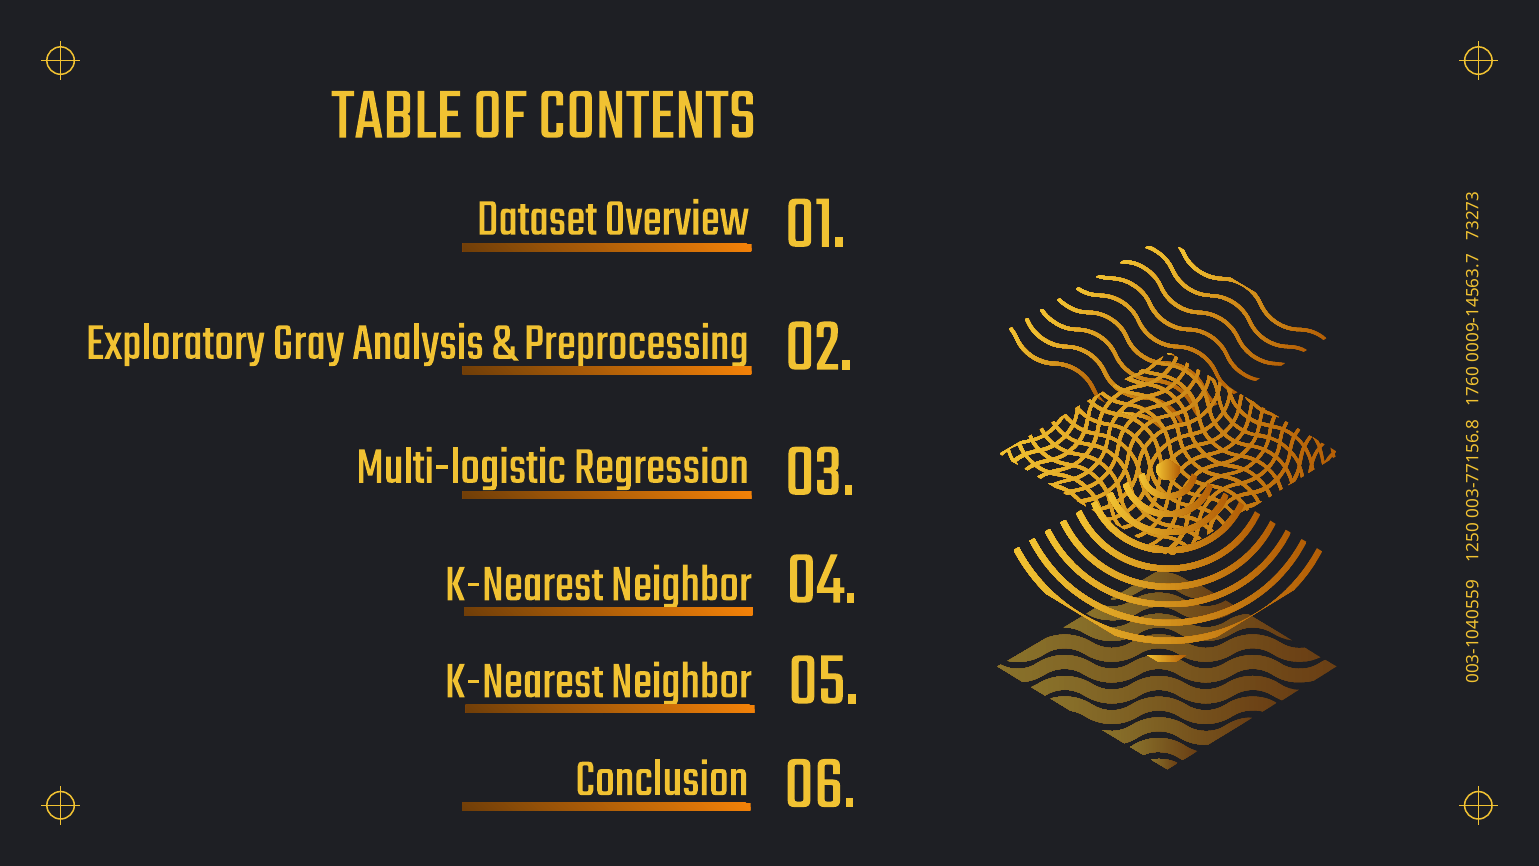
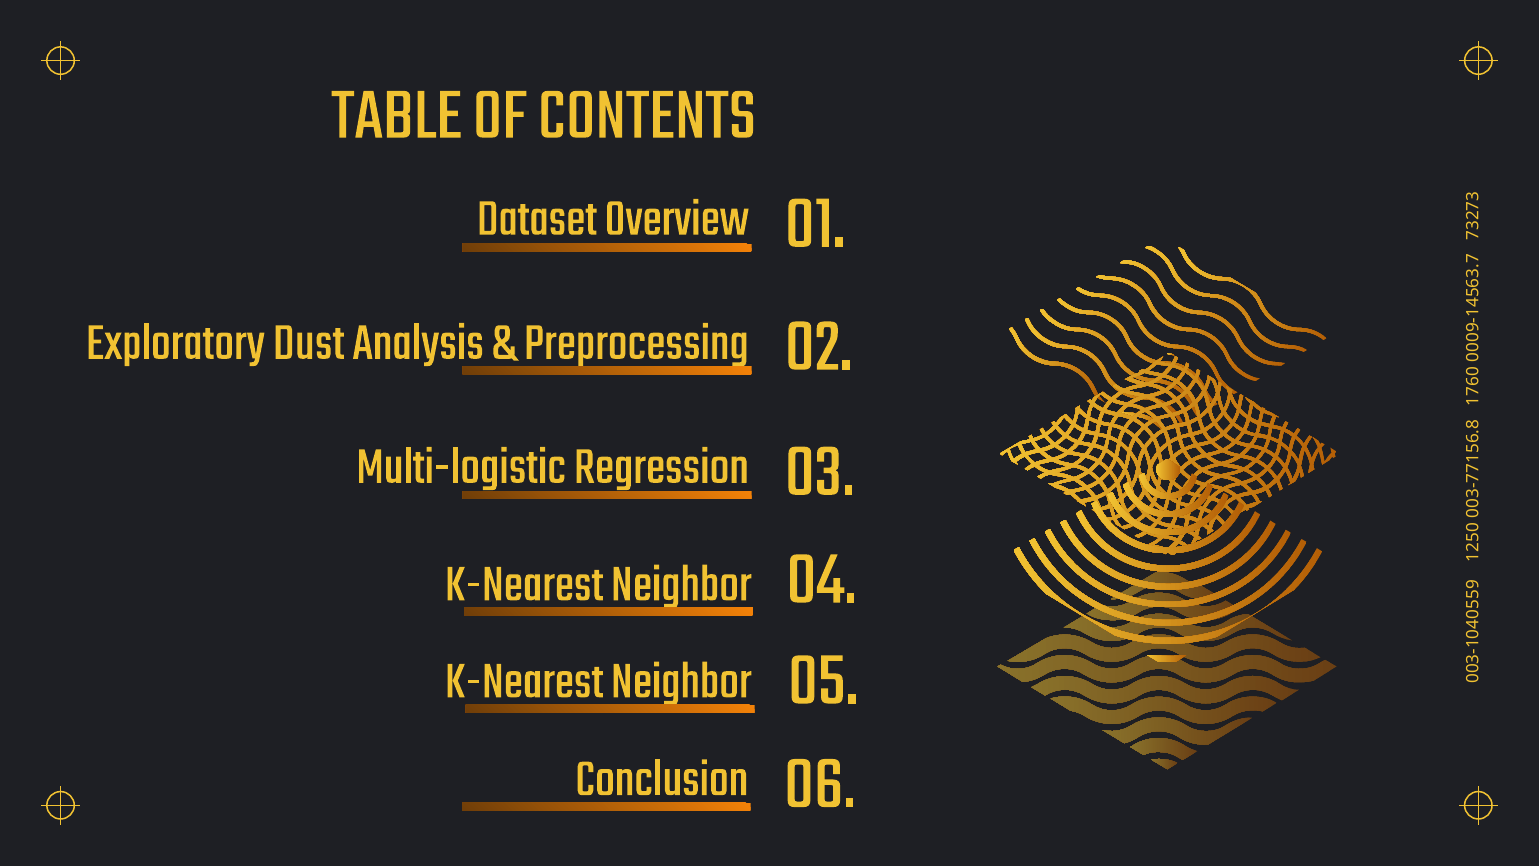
Gray: Gray -> Dust (309, 341)
